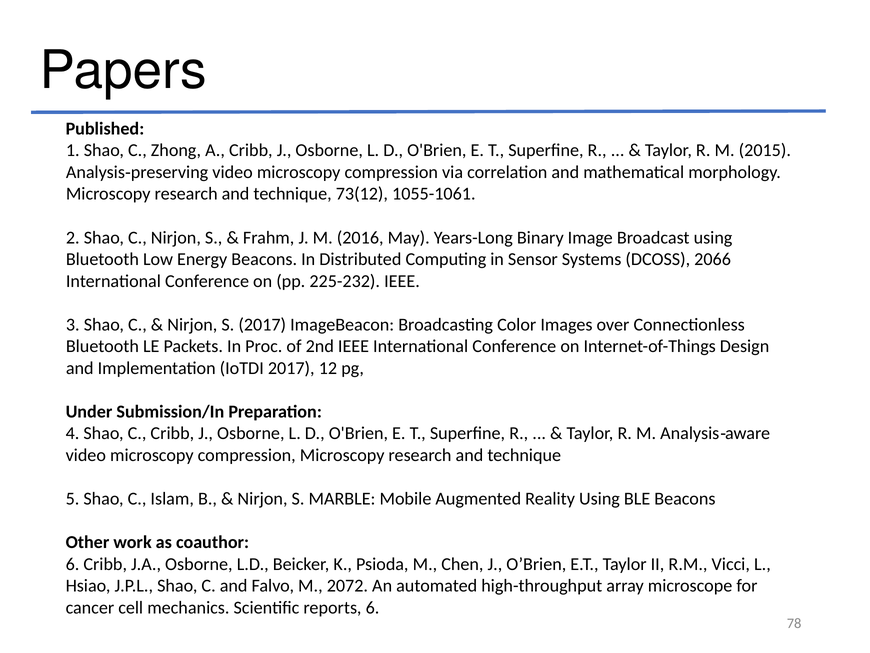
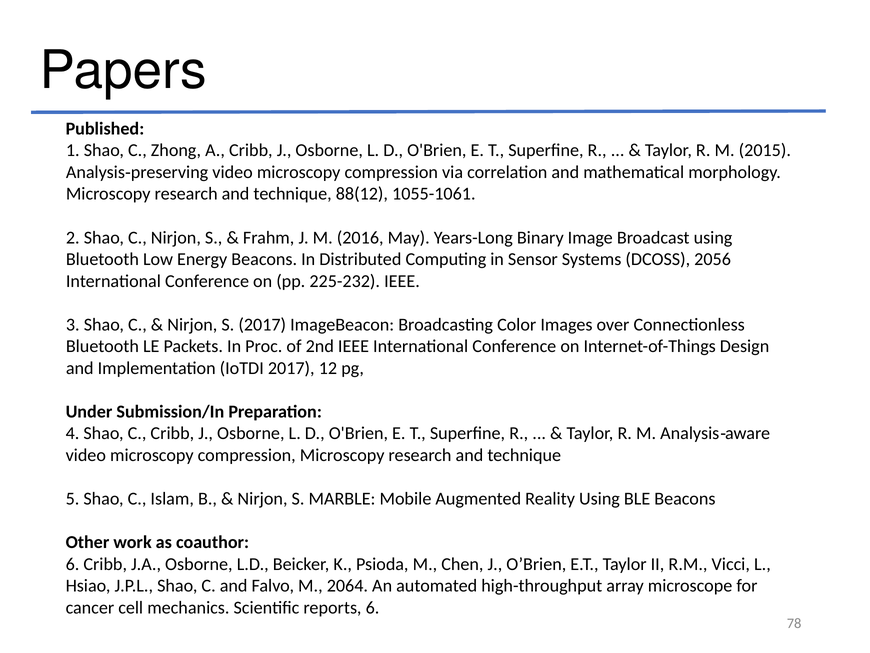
73(12: 73(12 -> 88(12 (362, 194)
2066: 2066 -> 2056 (713, 259)
2072: 2072 -> 2064 (347, 585)
